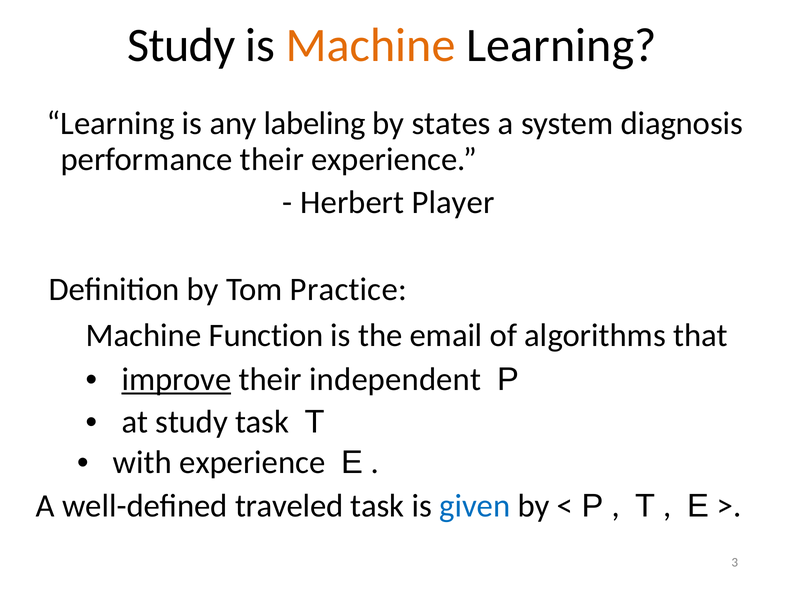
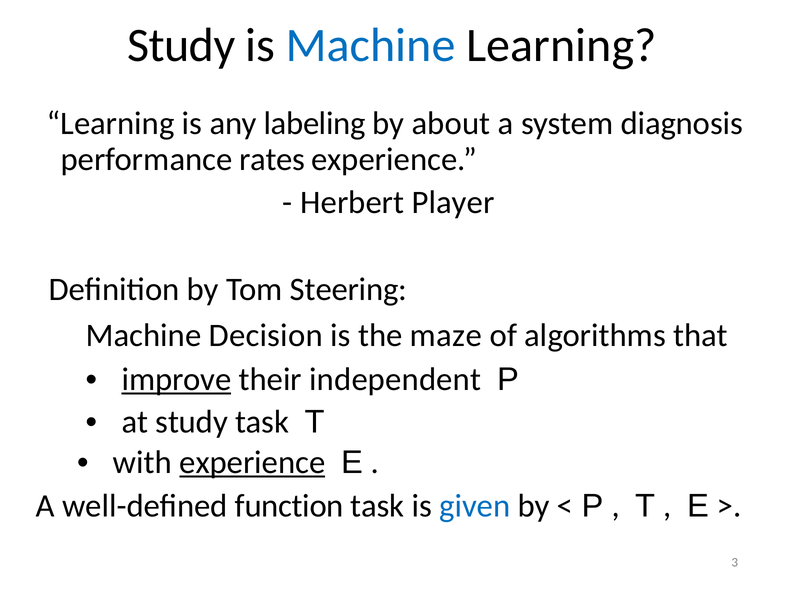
Machine colour: orange -> blue (371, 46)
states: states -> about (451, 123)
performance their: their -> rates (272, 159)
Practice: Practice -> Steering (349, 289)
Function: Function -> Decision (266, 335)
email: email -> maze (446, 335)
experience underline: none -> present (252, 462)
traveled: traveled -> function (289, 506)
